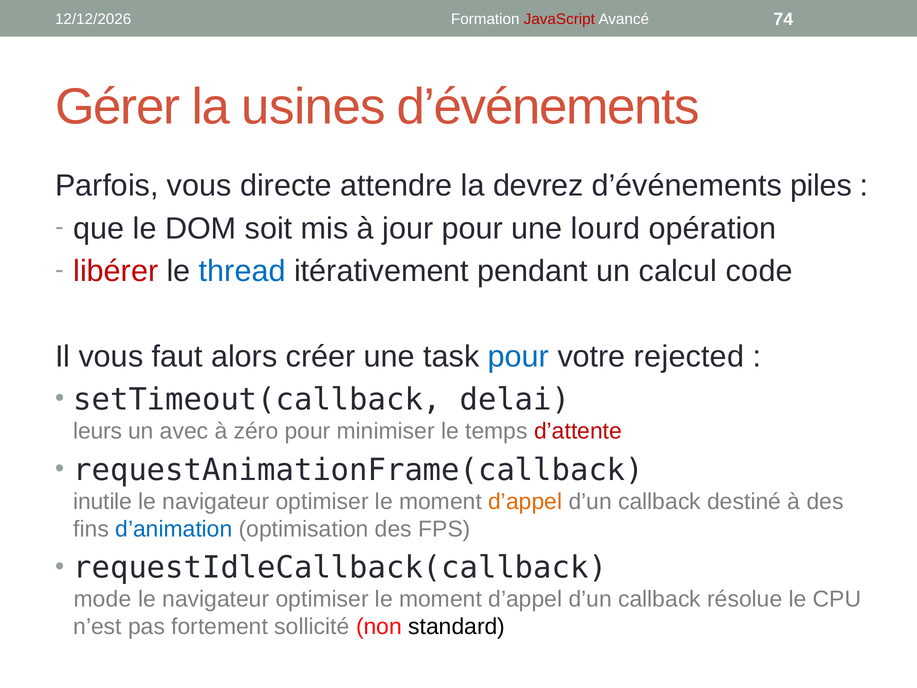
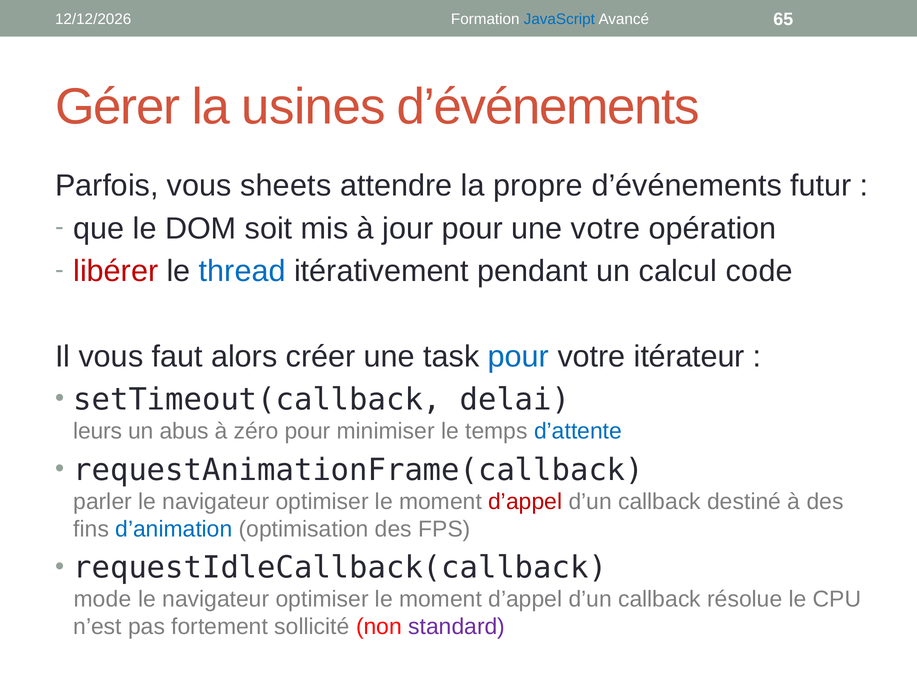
JavaScript colour: red -> blue (559, 19)
74: 74 -> 65 (783, 20)
directe: directe -> sheets (286, 186)
devrez: devrez -> propre (538, 186)
piles: piles -> futur (821, 186)
une lourd: lourd -> votre (605, 228)
rejected: rejected -> itérateur (689, 357)
avec: avec -> abus (184, 431)
d’attente colour: red -> blue (578, 431)
inutile: inutile -> parler (103, 501)
d’appel colour: orange -> red (525, 501)
standard colour: black -> purple (457, 627)
